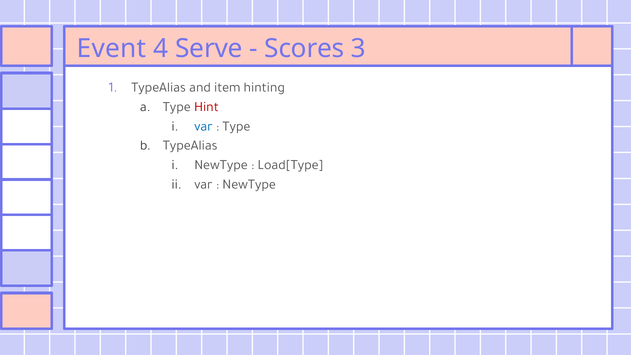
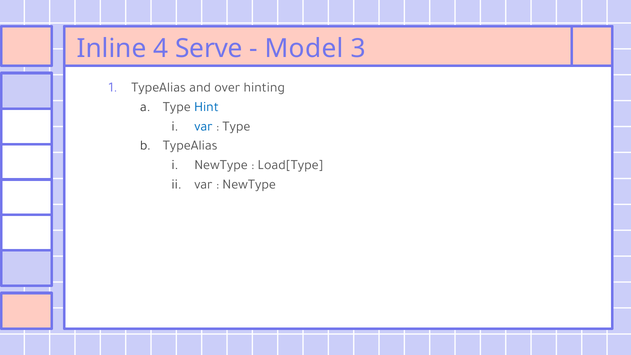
Event: Event -> Inline (112, 49)
Scores: Scores -> Model (304, 49)
item: item -> over (227, 87)
Hint colour: red -> blue (206, 107)
